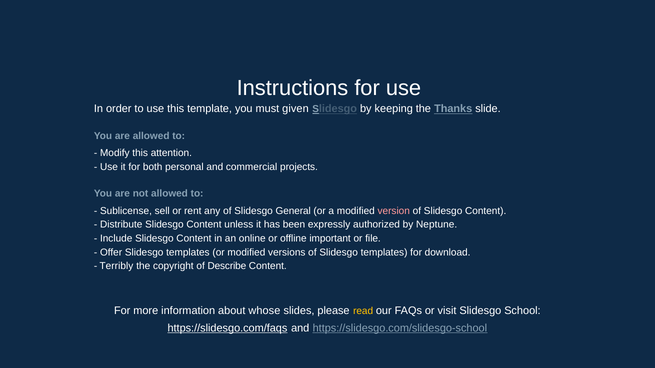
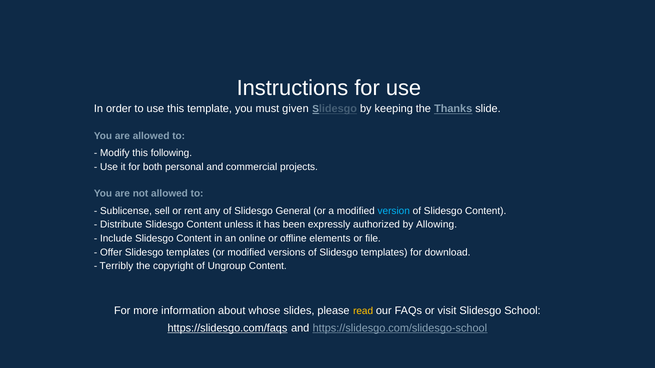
attention: attention -> following (171, 153)
version colour: pink -> light blue (394, 211)
Neptune: Neptune -> Allowing (437, 225)
important: important -> elements (330, 239)
Describe: Describe -> Ungroup (227, 266)
